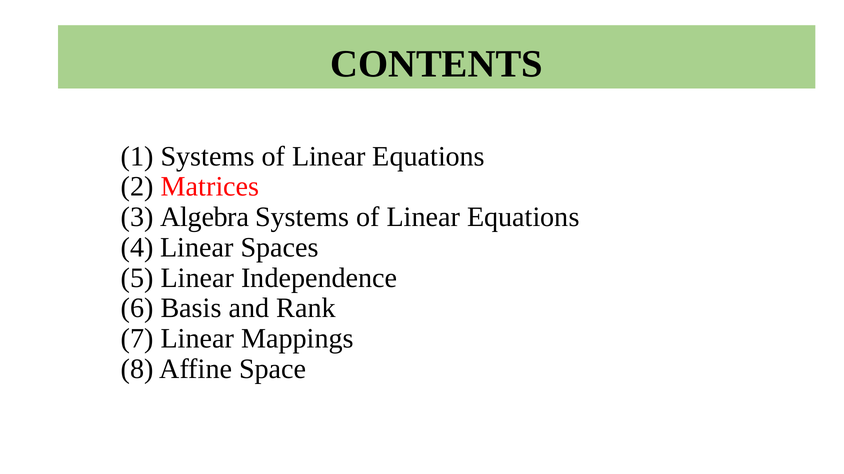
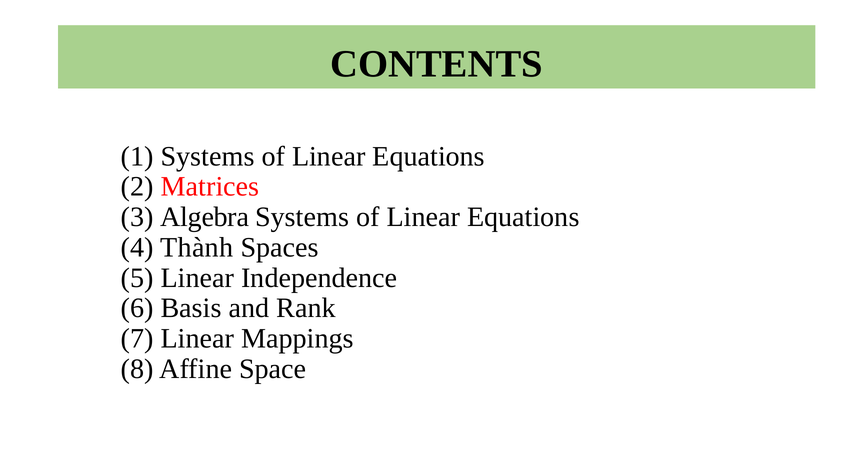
4 Linear: Linear -> Thành (197, 248)
